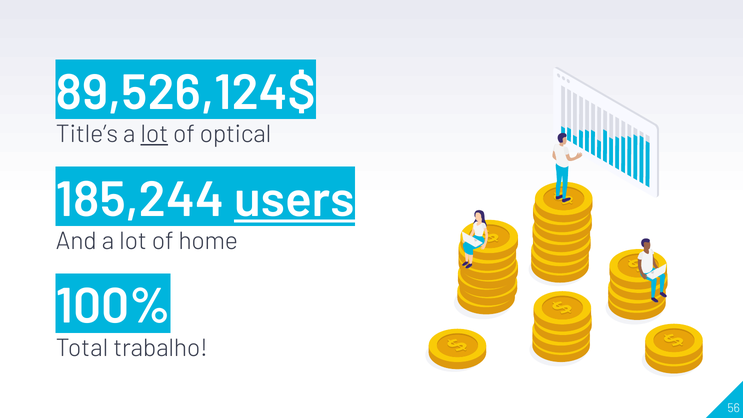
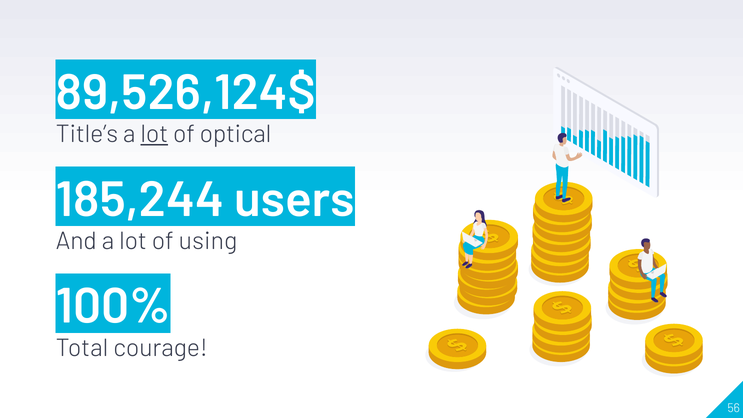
users underline: present -> none (294, 200)
home: home -> using (208, 241)
trabalho: trabalho -> courage (160, 348)
